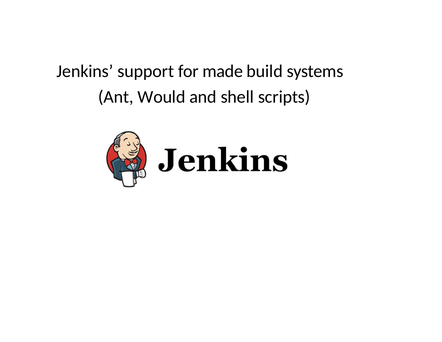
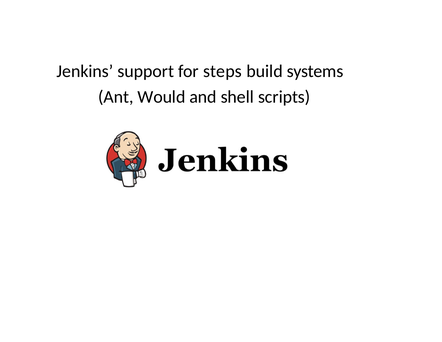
made: made -> steps (222, 71)
